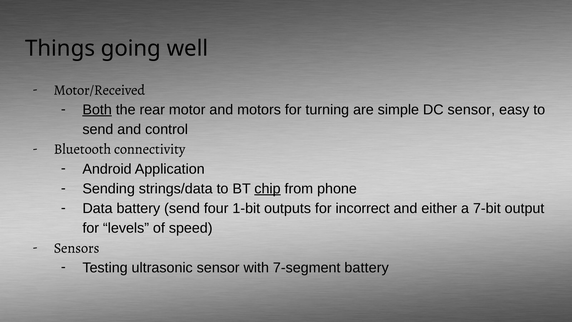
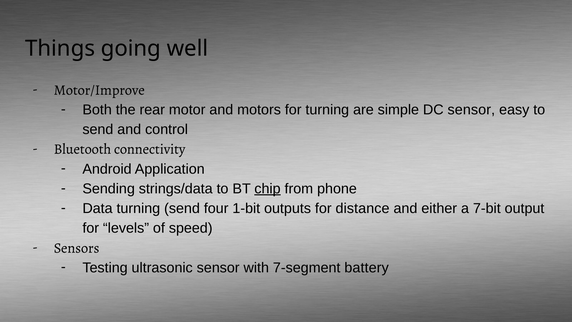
Motor/Received: Motor/Received -> Motor/Improve (99, 90)
Both underline: present -> none (97, 110)
Data battery: battery -> turning (138, 208)
incorrect: incorrect -> distance (363, 208)
